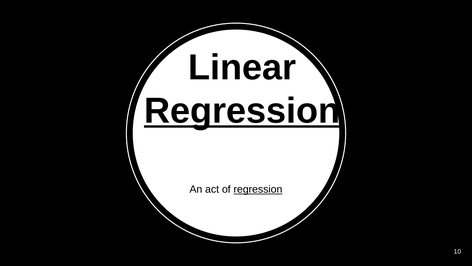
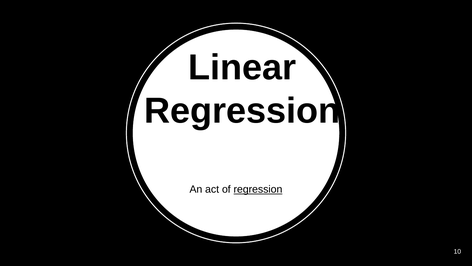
Regression underline: present -> none (242, 111)
